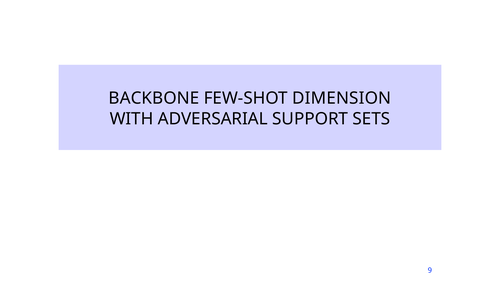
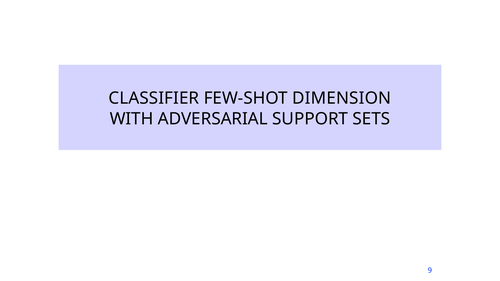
BACKBONE: BACKBONE -> CLASSIFIER (154, 98)
